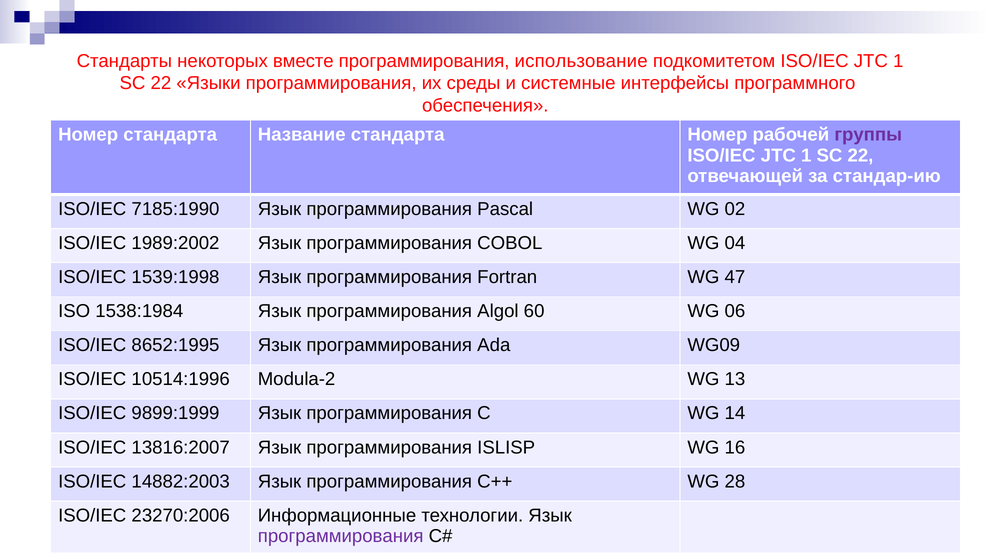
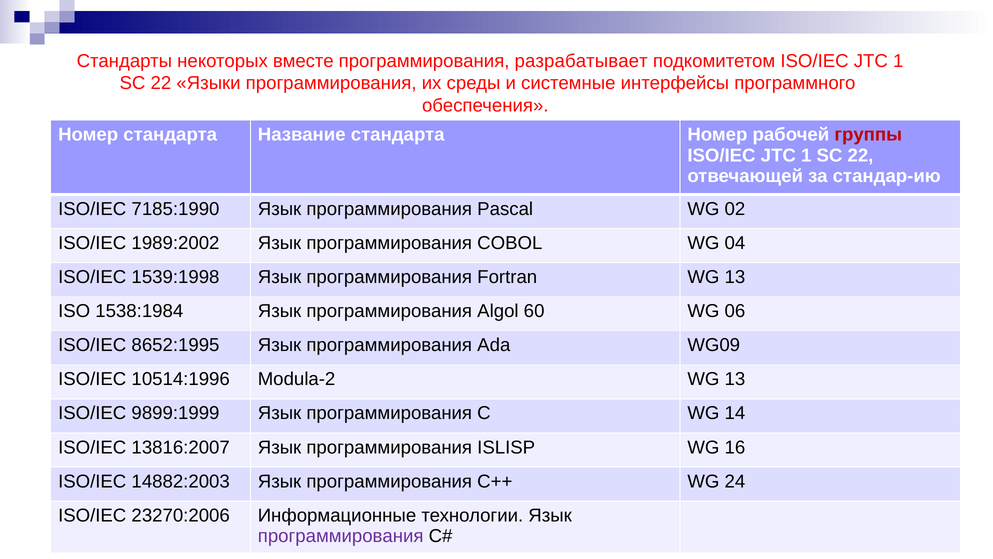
использование: использование -> разрабатывает (581, 61)
группы colour: purple -> red (868, 134)
Fortran WG 47: 47 -> 13 (735, 277)
28: 28 -> 24 (735, 481)
